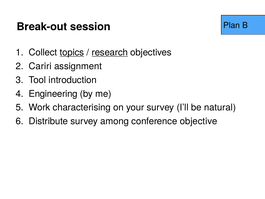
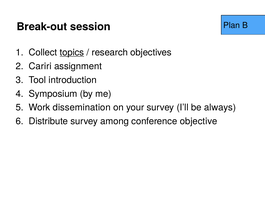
research underline: present -> none (110, 52)
Engineering: Engineering -> Symposium (53, 94)
characterising: characterising -> dissemination (82, 107)
natural: natural -> always (220, 107)
